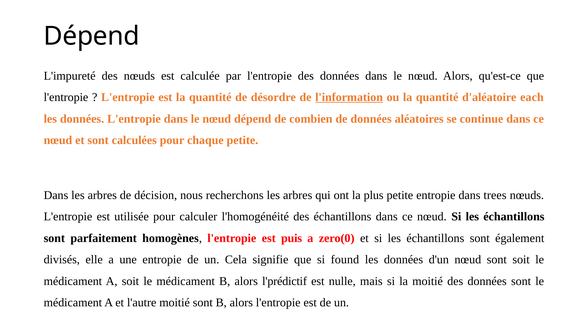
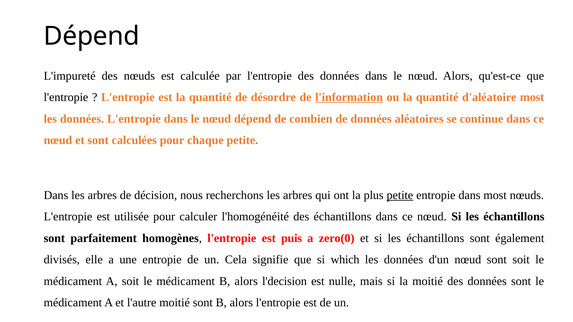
d'aléatoire each: each -> most (532, 97)
petite underline: none -> present (400, 195)
dans trees: trees -> most (495, 195)
found: found -> which (345, 260)
l'prédictif: l'prédictif -> l'decision (285, 281)
